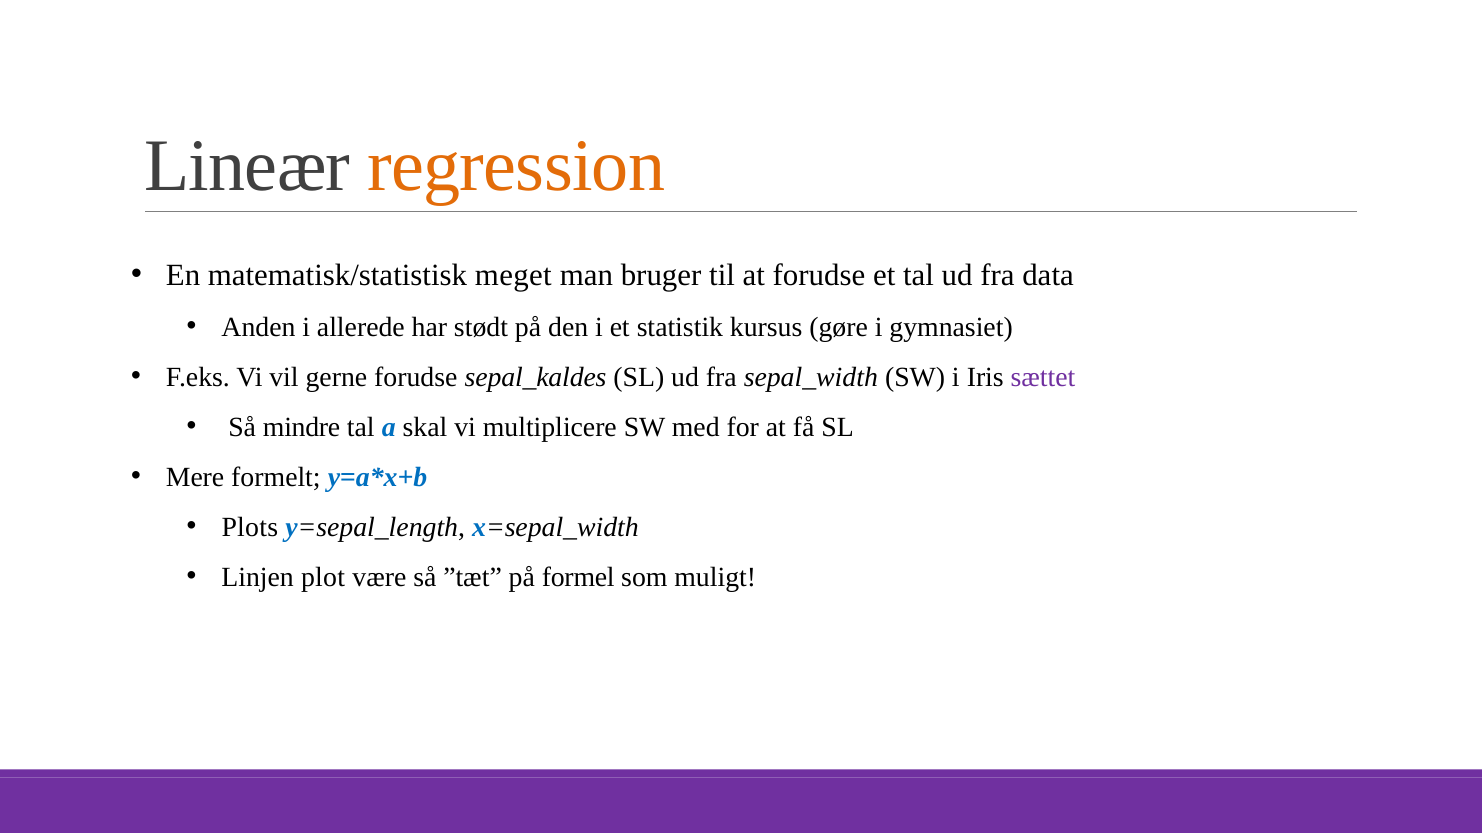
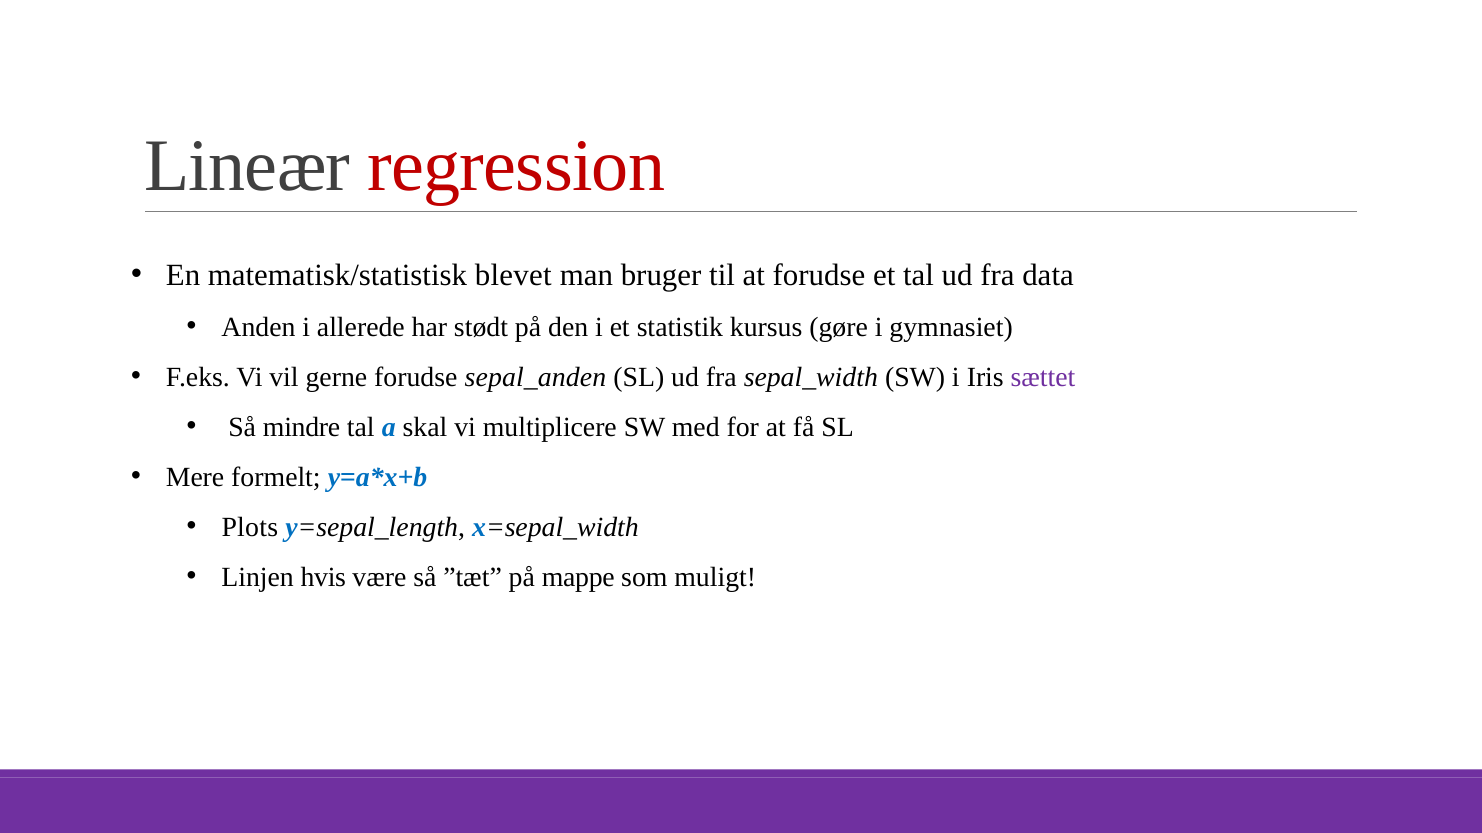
regression colour: orange -> red (516, 166)
meget: meget -> blevet (513, 276)
sepal_kaldes: sepal_kaldes -> sepal_anden (535, 377)
plot: plot -> hvis (323, 577)
formel: formel -> mappe (578, 577)
